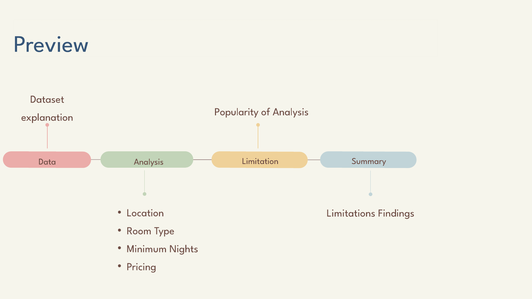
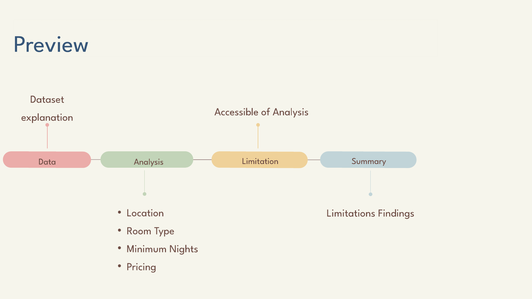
Popularity: Popularity -> Accessible (236, 112)
